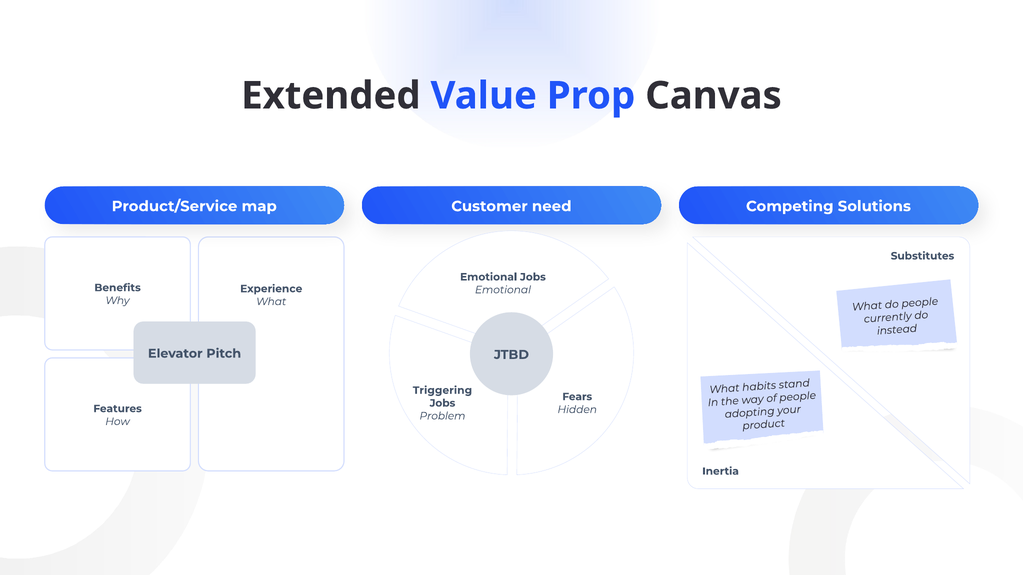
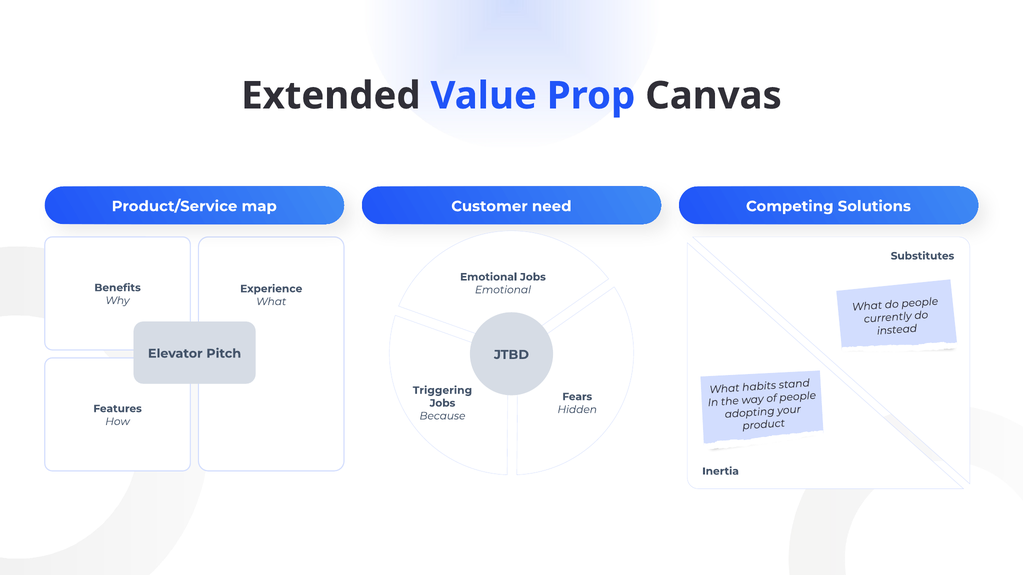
Problem: Problem -> Because (442, 416)
